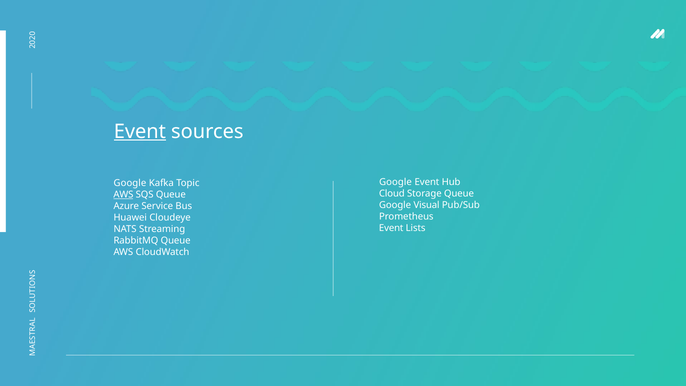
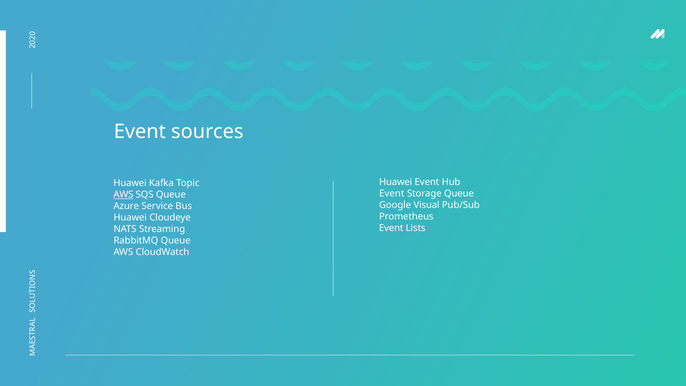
Event underline: present -> none (140, 131)
Google: Google -> Huawei (396, 182)
Google: Google -> Huawei (130, 183)
Cloud: Cloud -> Event (392, 193)
